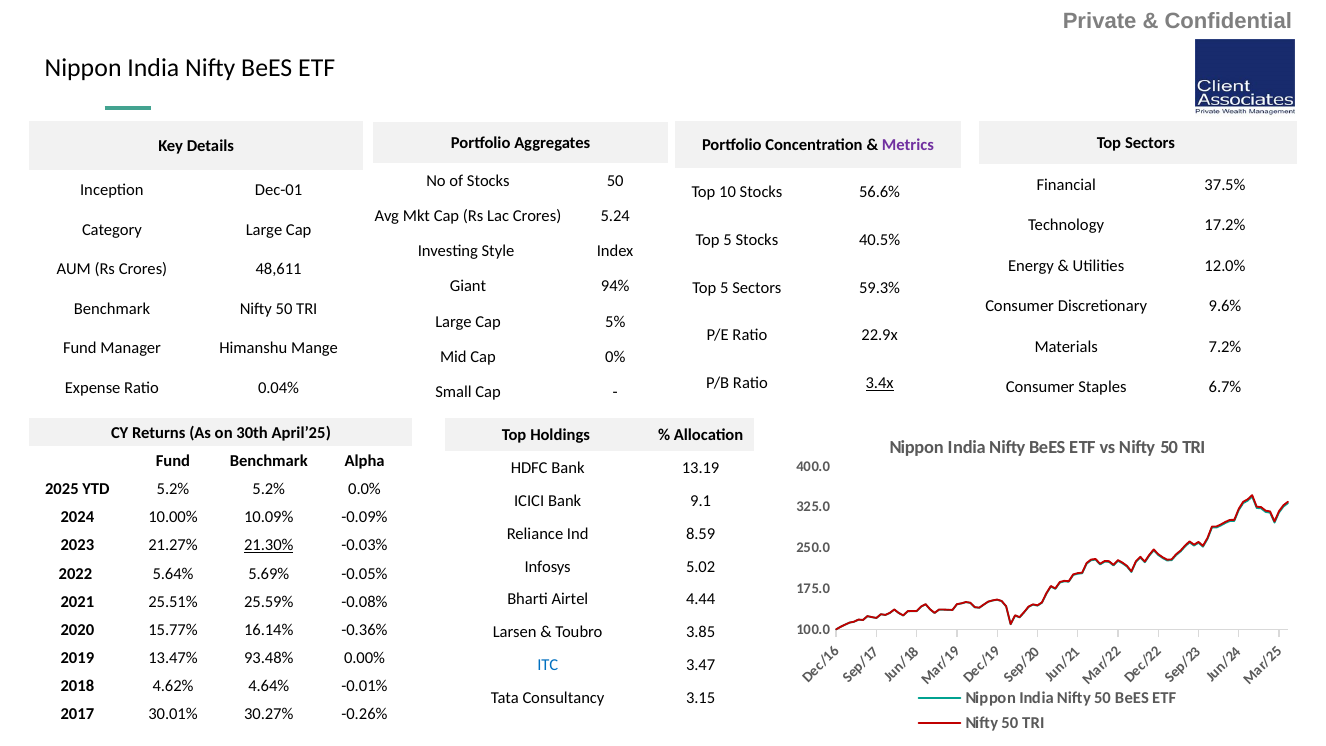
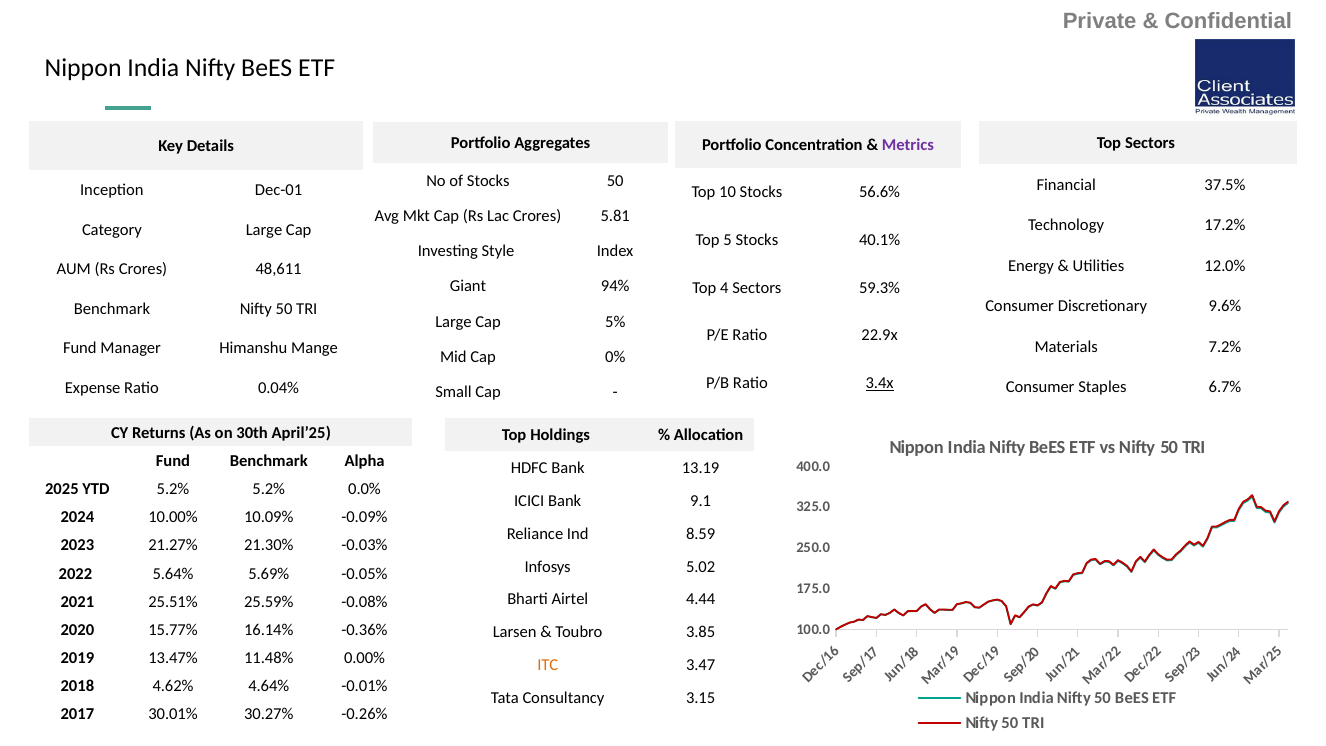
5.24: 5.24 -> 5.81 (615, 216)
40.5%: 40.5% -> 40.1% (880, 240)
5: 5 -> 4 (724, 288)
21.30% underline: present -> none (269, 545)
93.48%: 93.48% -> 11.48% (269, 658)
ITC colour: blue -> orange (548, 665)
